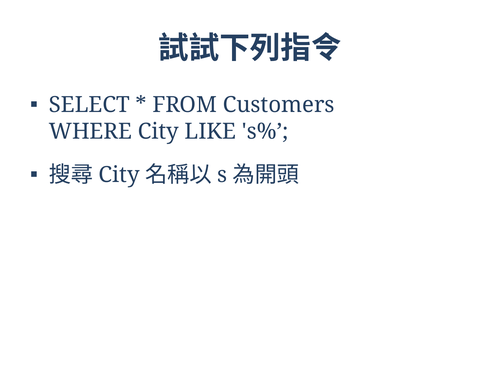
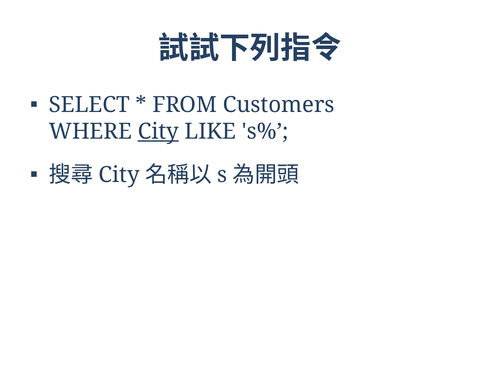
City underline: none -> present (158, 132)
